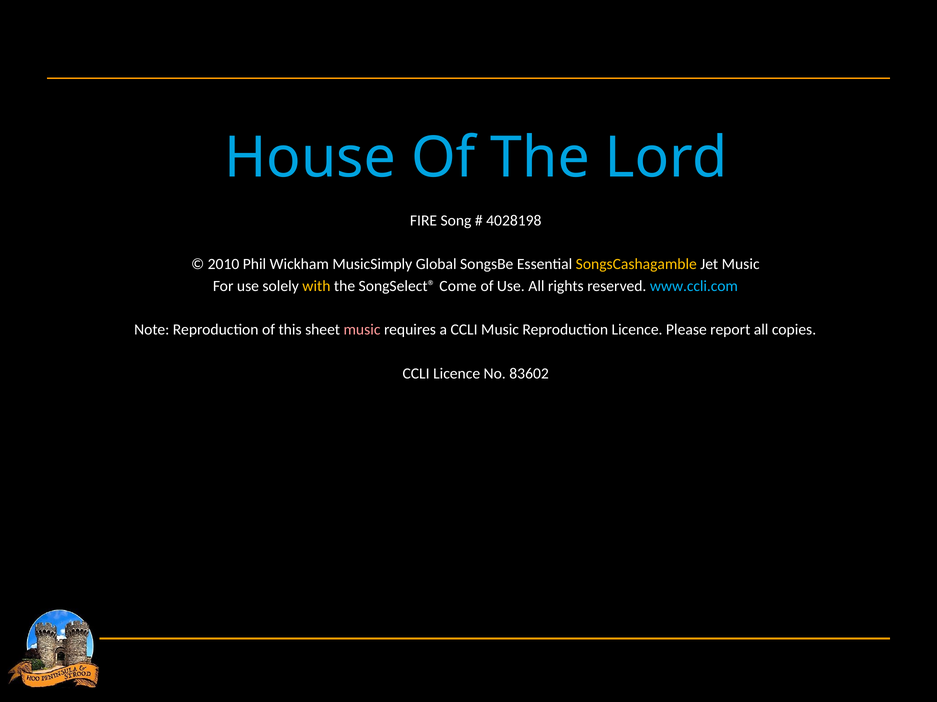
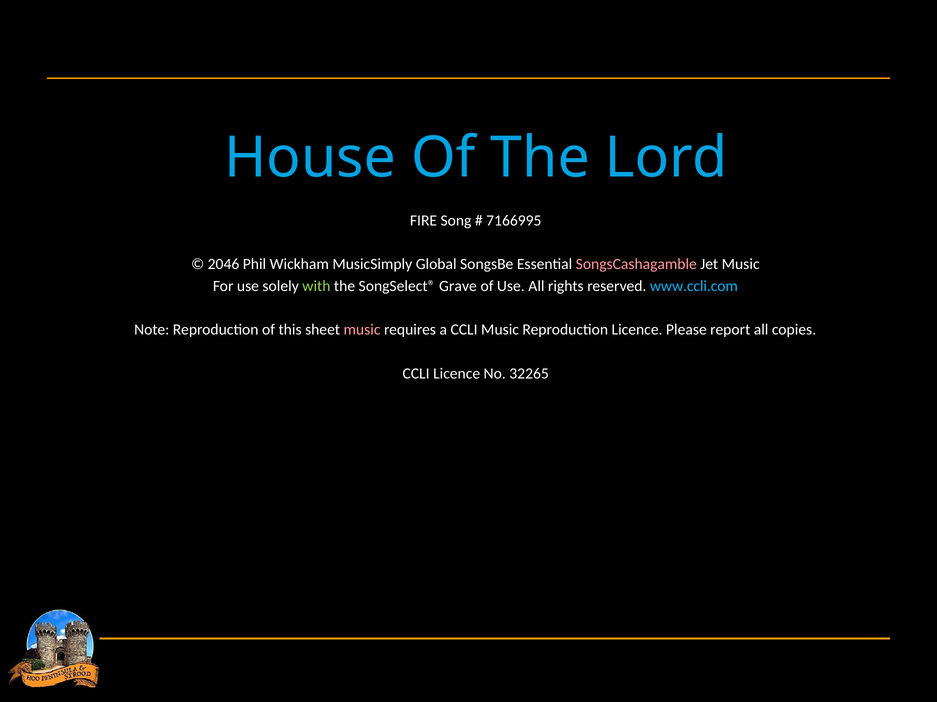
4028198: 4028198 -> 7166995 (514, 221)
2010: 2010 -> 2046 (224, 265)
SongsCashagamble colour: yellow -> pink (636, 265)
with colour: yellow -> light green (316, 286)
Come: Come -> Grave (458, 286)
83602: 83602 -> 32265 (529, 374)
